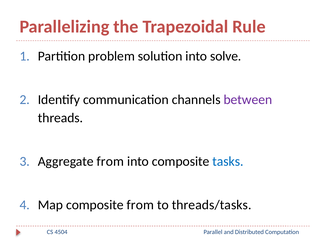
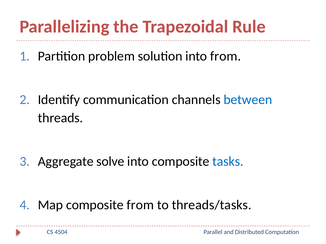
into solve: solve -> from (226, 56)
between colour: purple -> blue (248, 100)
Aggregate from: from -> solve (110, 162)
